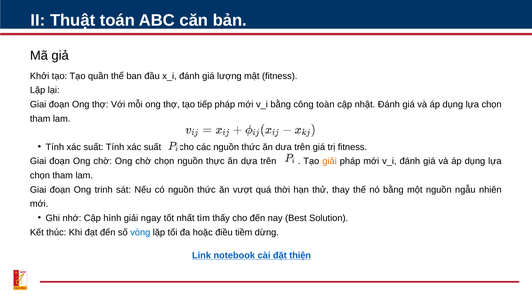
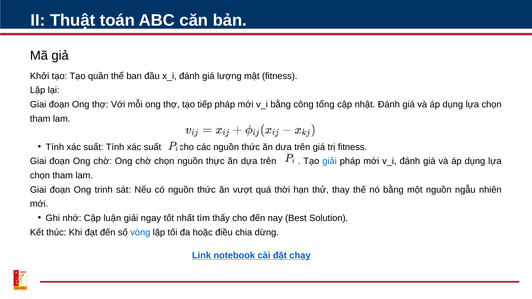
toàn: toàn -> tổng (325, 105)
giải colour: orange -> blue (330, 161)
hình: hình -> luận (112, 218)
tiềm: tiềm -> chia (244, 232)
thiện: thiện -> chạy (300, 256)
